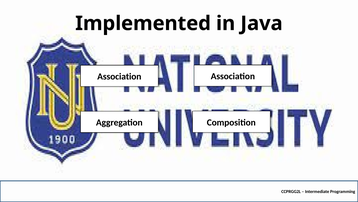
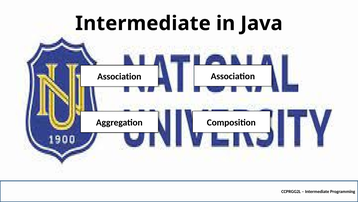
Implemented: Implemented -> Intermediate (143, 23)
